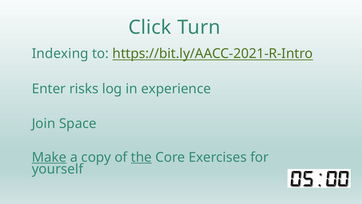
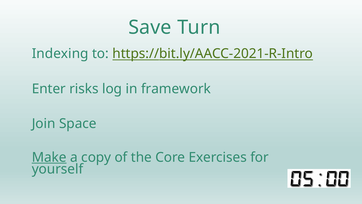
Click: Click -> Save (150, 27)
experience: experience -> framework (176, 89)
the underline: present -> none (141, 157)
